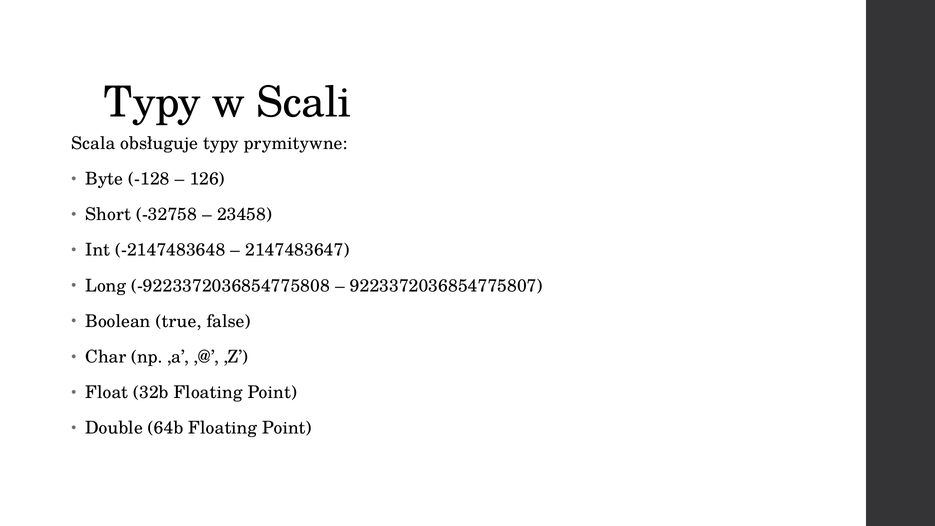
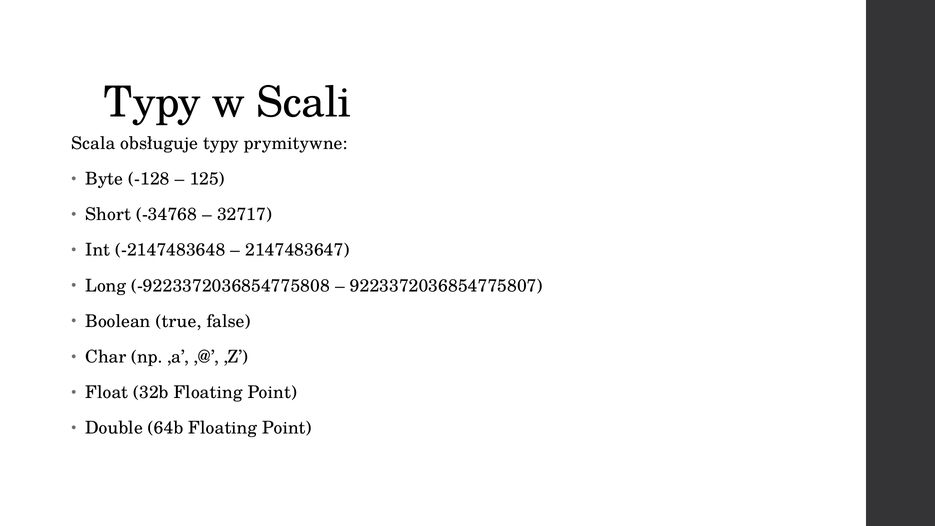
126: 126 -> 125 (207, 179)
-32758: -32758 -> -34768 (167, 215)
23458: 23458 -> 32717 (244, 215)
